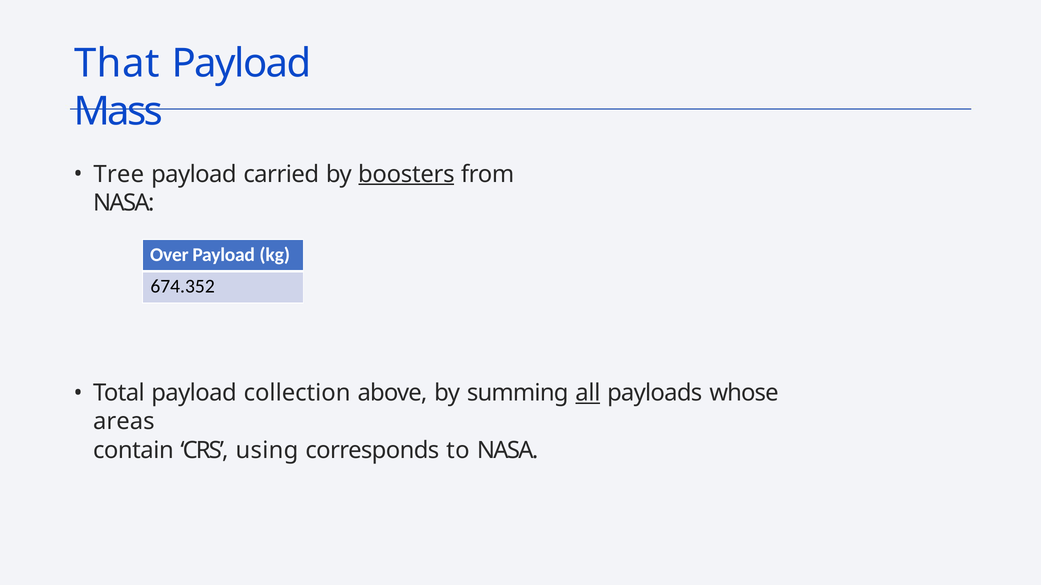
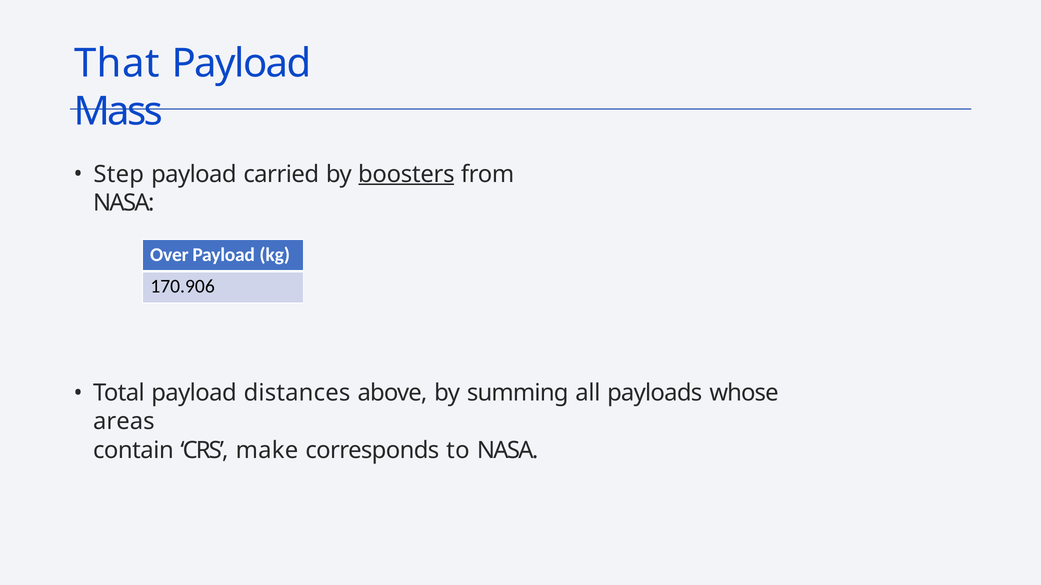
Tree: Tree -> Step (119, 174)
674.352: 674.352 -> 170.906 (183, 287)
collection: collection -> distances (297, 393)
all underline: present -> none (588, 393)
using: using -> make (267, 451)
